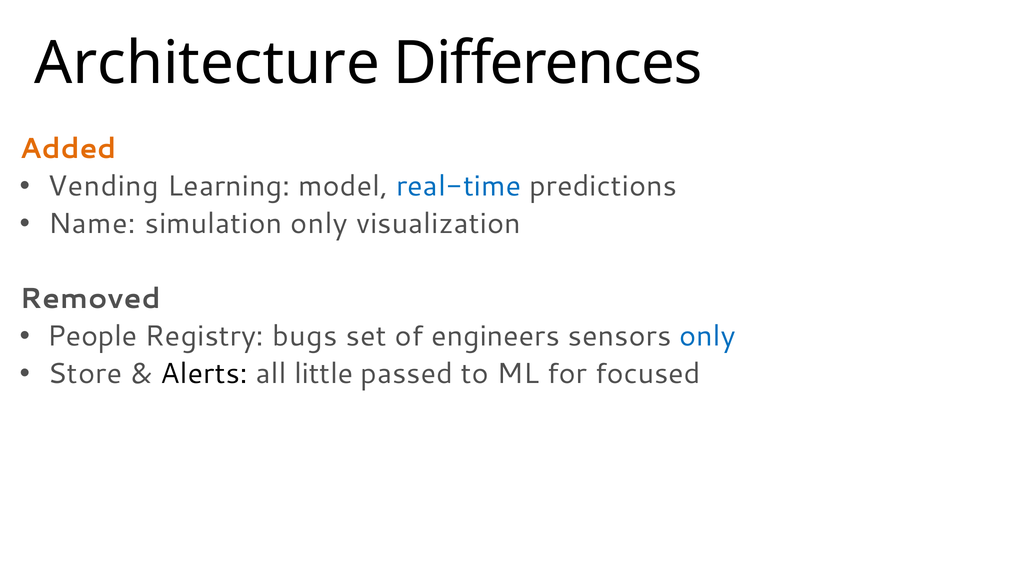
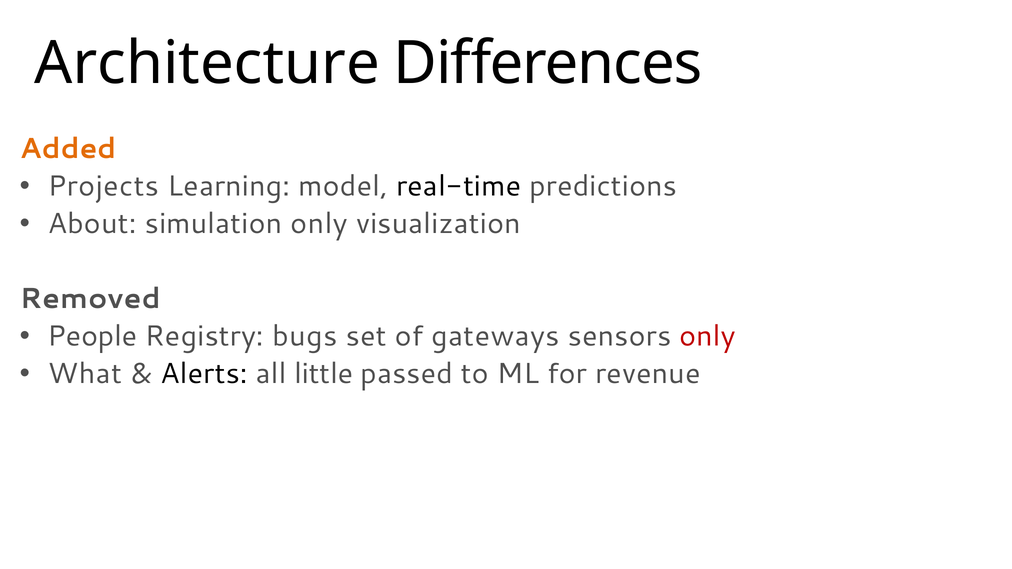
Vending: Vending -> Projects (103, 186)
real-time colour: blue -> black (459, 186)
Name: Name -> About (92, 224)
engineers: engineers -> gateways (495, 336)
only colour: blue -> red (708, 336)
Store: Store -> What (85, 374)
focused: focused -> revenue (648, 374)
